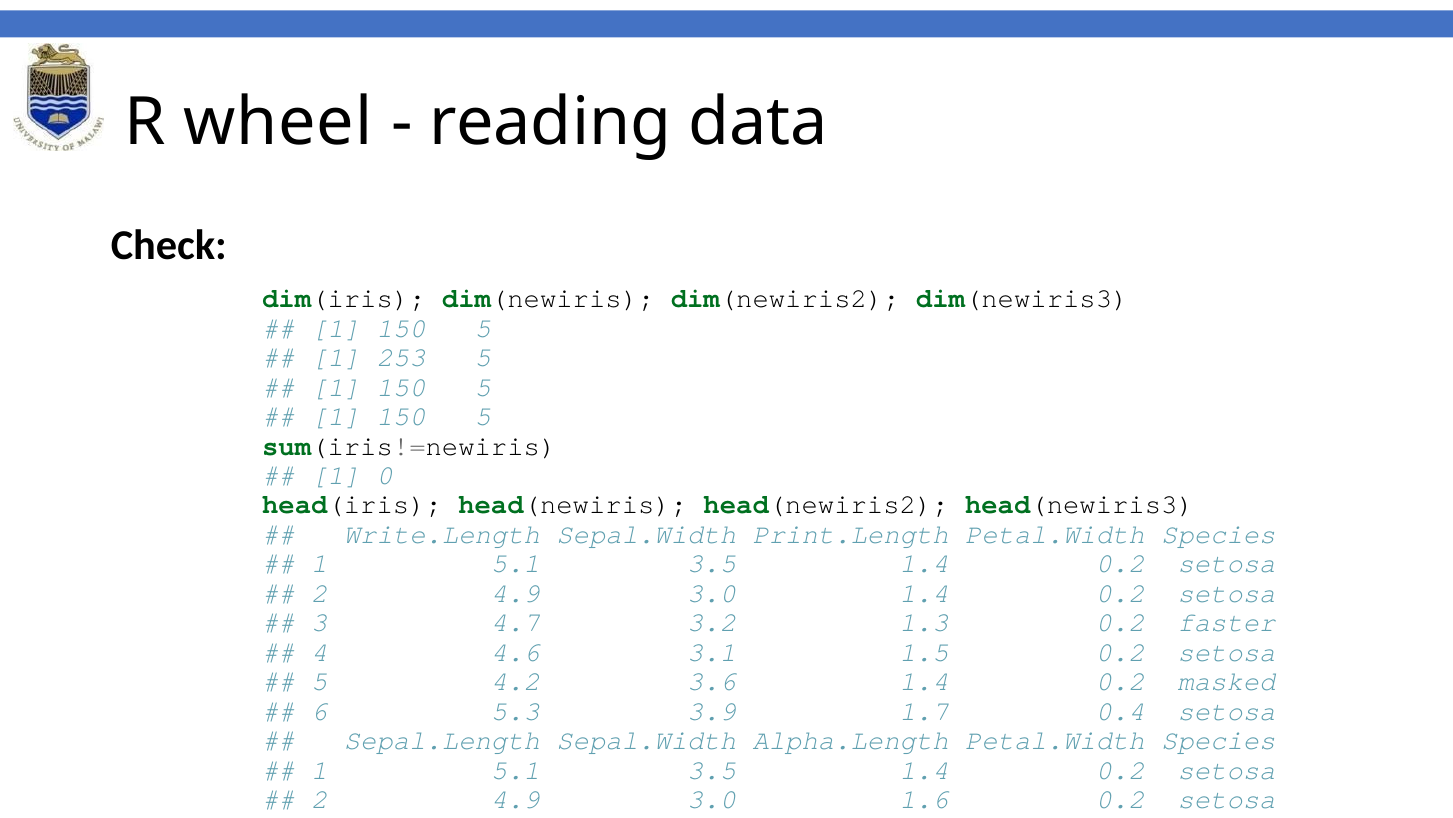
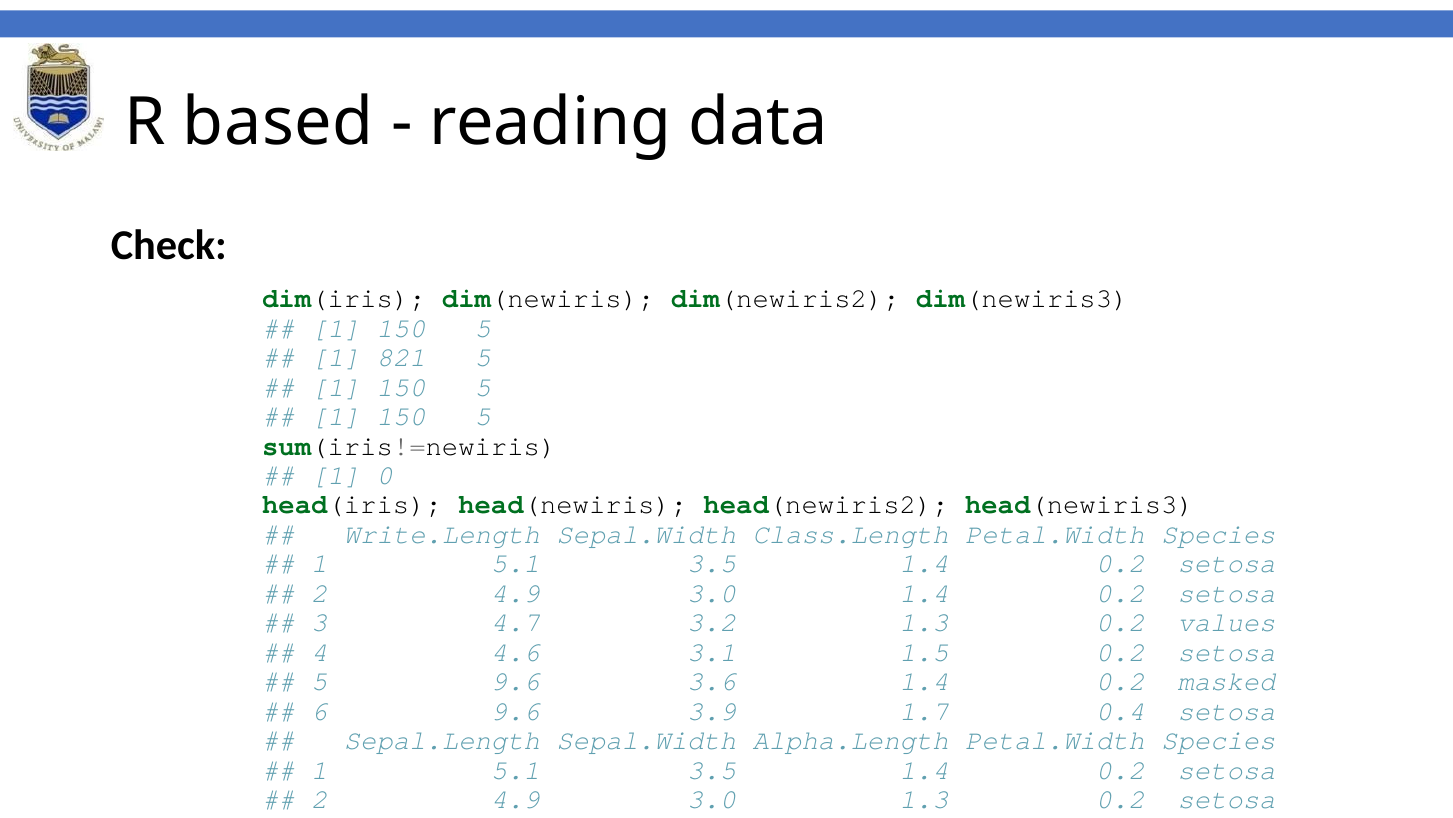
wheel: wheel -> based (278, 122)
253: 253 -> 821 (401, 357)
Print.Length: Print.Length -> Class.Length (851, 534)
faster: faster -> values (1227, 622)
5 4.2: 4.2 -> 9.6 (516, 681)
6 5.3: 5.3 -> 9.6 (516, 711)
3.0 1.6: 1.6 -> 1.3 (924, 799)
